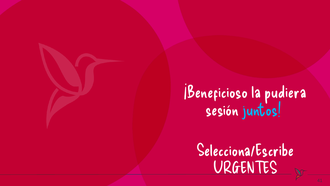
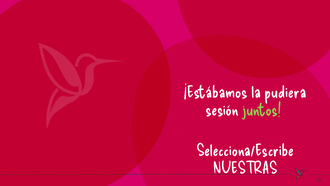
¡Beneficioso: ¡Beneficioso -> ¡Estábamos (216, 92)
juntos colour: light blue -> light green (262, 110)
URGENTES: URGENTES -> NUESTRAS (245, 168)
